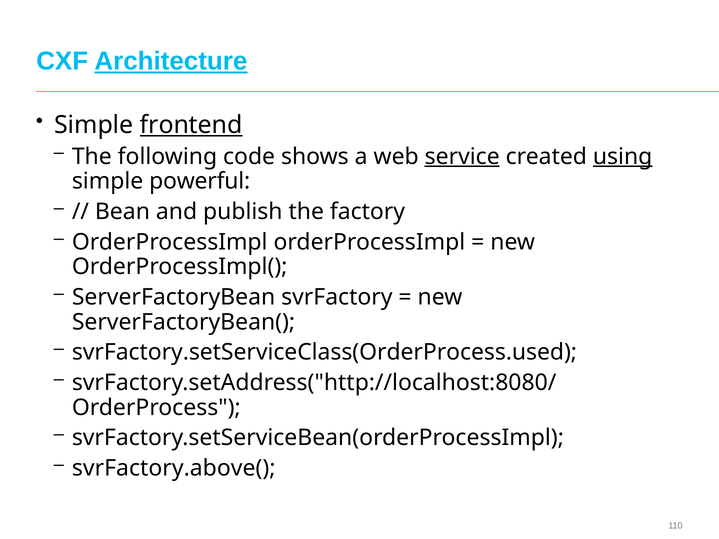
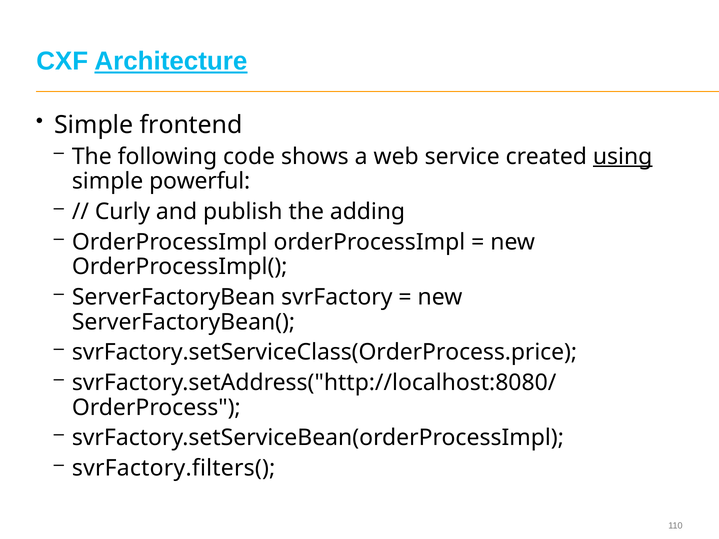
frontend underline: present -> none (191, 125)
service underline: present -> none (462, 157)
Bean: Bean -> Curly (123, 212)
factory: factory -> adding (368, 212)
svrFactory.setServiceClass(OrderProcess.used: svrFactory.setServiceClass(OrderProcess.used -> svrFactory.setServiceClass(OrderProcess.price (324, 353)
svrFactory.above(: svrFactory.above( -> svrFactory.filters( (174, 469)
